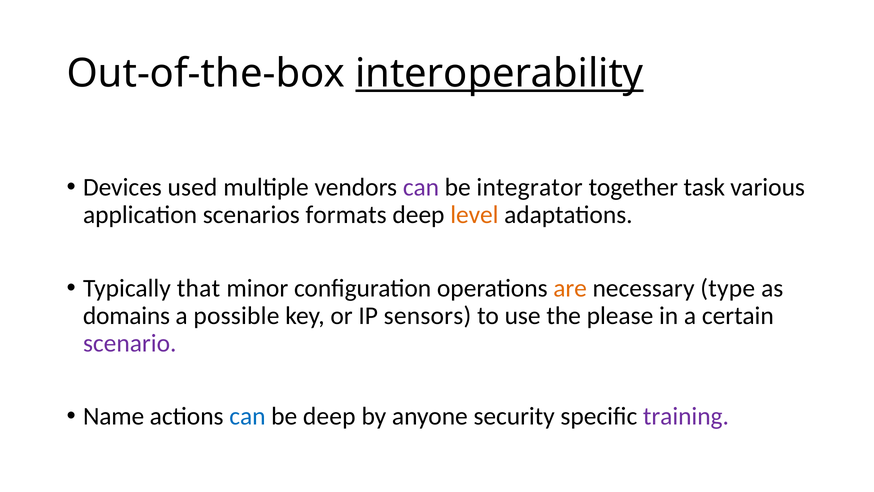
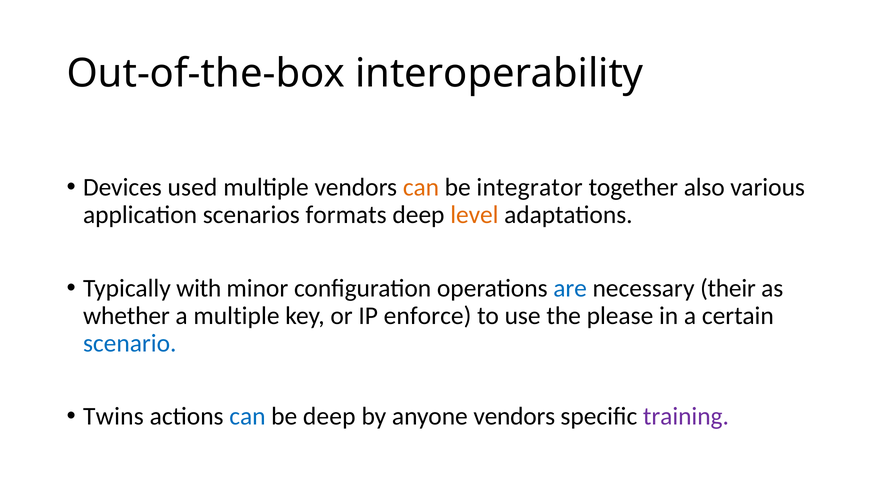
interoperability underline: present -> none (499, 73)
can colour: purple -> orange (421, 187)
task: task -> also (704, 187)
that: that -> with (199, 288)
are colour: orange -> blue (570, 288)
type: type -> their (728, 288)
domains: domains -> whether (126, 315)
a possible: possible -> multiple (237, 315)
sensors: sensors -> enforce (428, 315)
scenario colour: purple -> blue (130, 343)
Name: Name -> Twins (113, 416)
anyone security: security -> vendors (514, 416)
